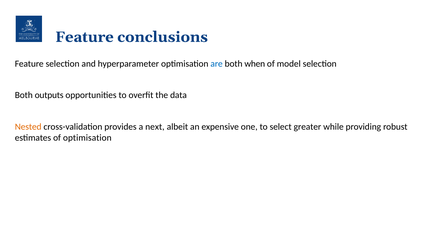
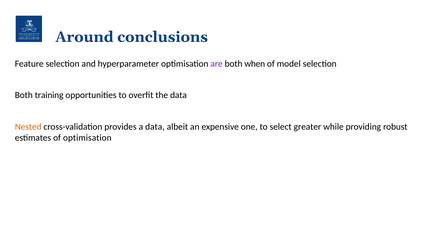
Feature: Feature -> Around (84, 37)
are colour: blue -> purple (217, 64)
outputs: outputs -> training (49, 95)
a next: next -> data (155, 127)
